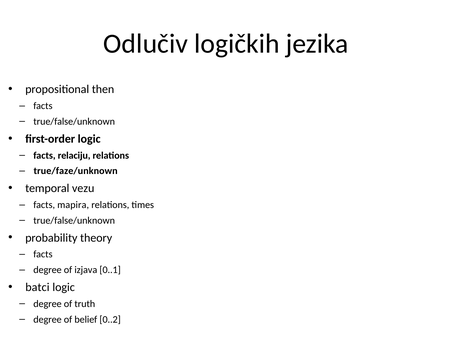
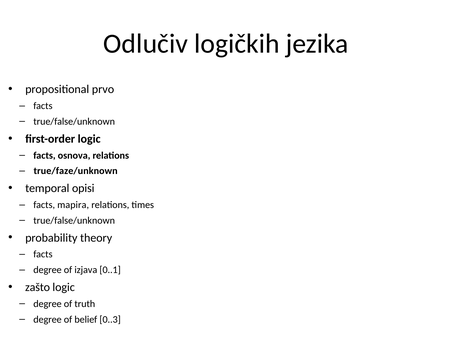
then: then -> prvo (103, 89)
relaciju: relaciju -> osnova (74, 155)
vezu: vezu -> opisi (83, 188)
batci: batci -> zašto (38, 287)
0..2: 0..2 -> 0..3 (110, 319)
